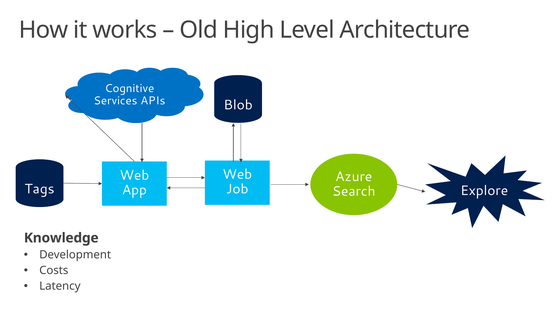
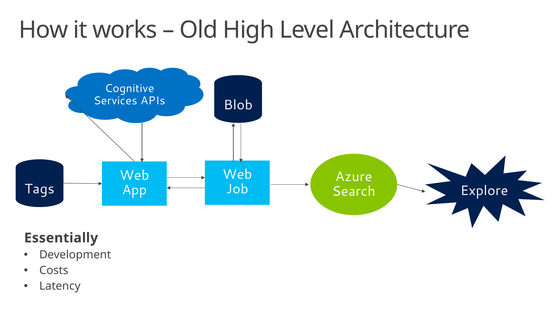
Knowledge: Knowledge -> Essentially (61, 238)
